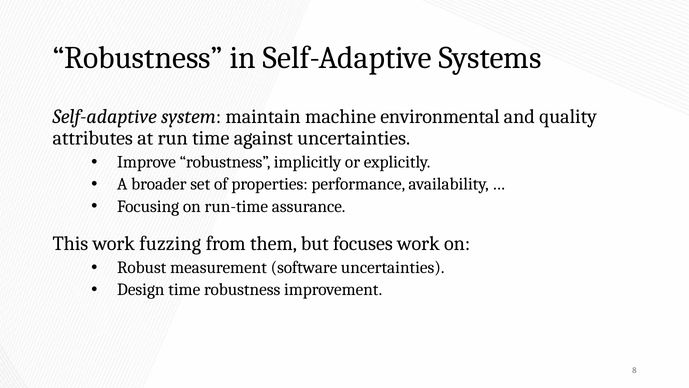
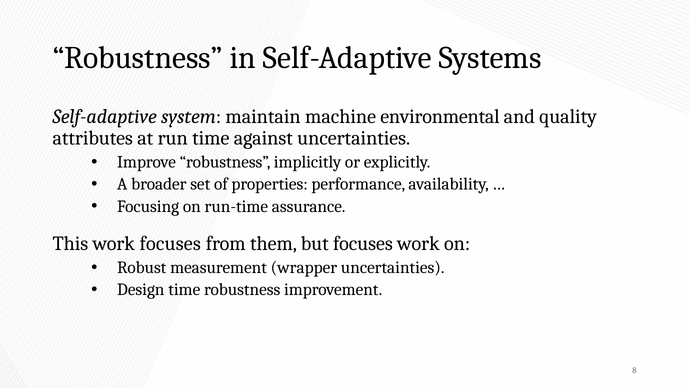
work fuzzing: fuzzing -> focuses (170, 244)
software: software -> wrapper (304, 267)
